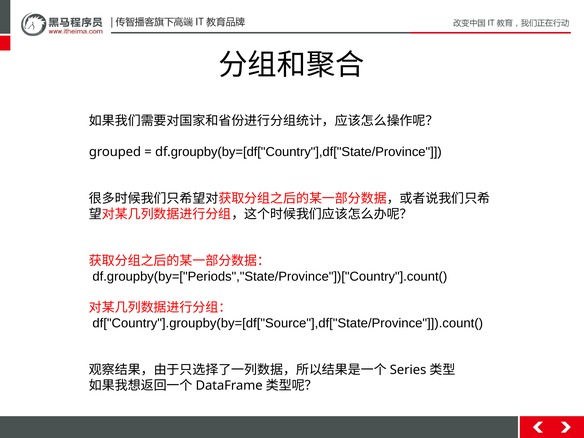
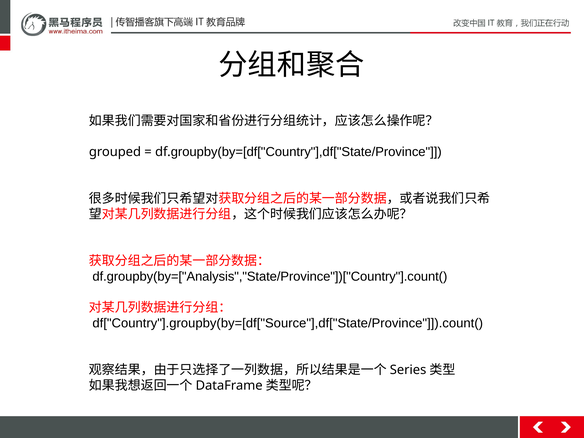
df.groupby(by=["Periods","State/Province"])["Country"].count(: df.groupby(by=["Periods","State/Province"])["Country"].count( -> df.groupby(by=["Analysis","State/Province"])["Country"].count( (270, 277)
